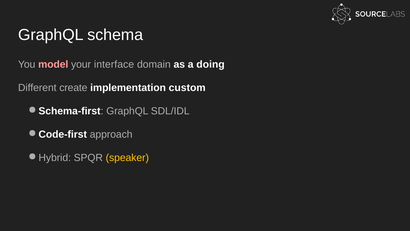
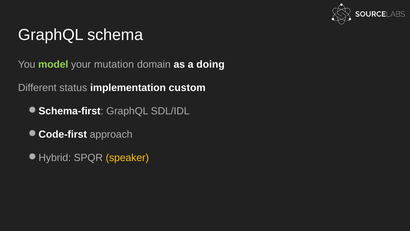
model colour: pink -> light green (53, 64)
interface: interface -> mutation (114, 64)
create: create -> status (73, 88)
